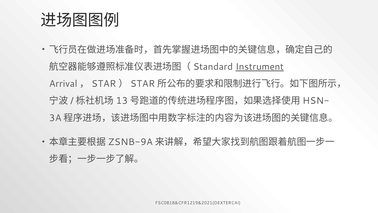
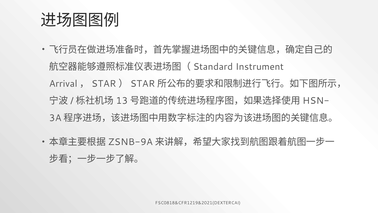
Instrument underline: present -> none (260, 67)
